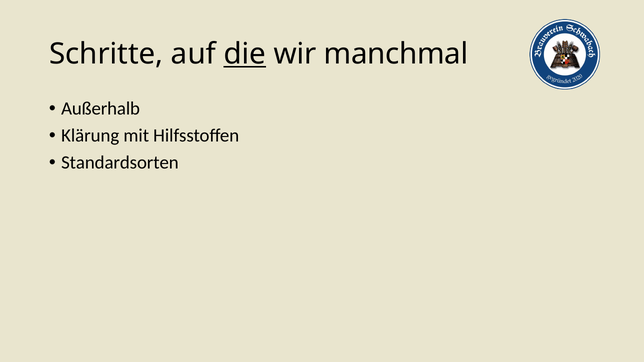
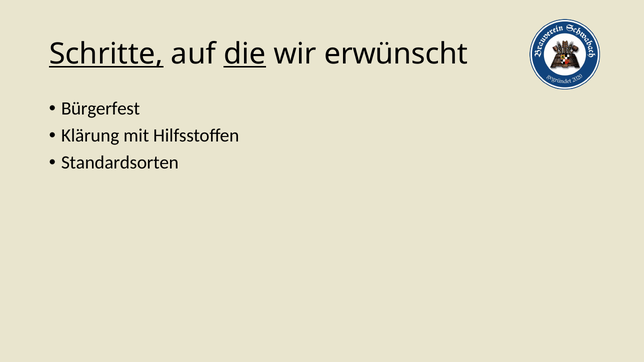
Schritte underline: none -> present (106, 54)
manchmal: manchmal -> erwünscht (396, 54)
Außerhalb: Außerhalb -> Bürgerfest (101, 109)
